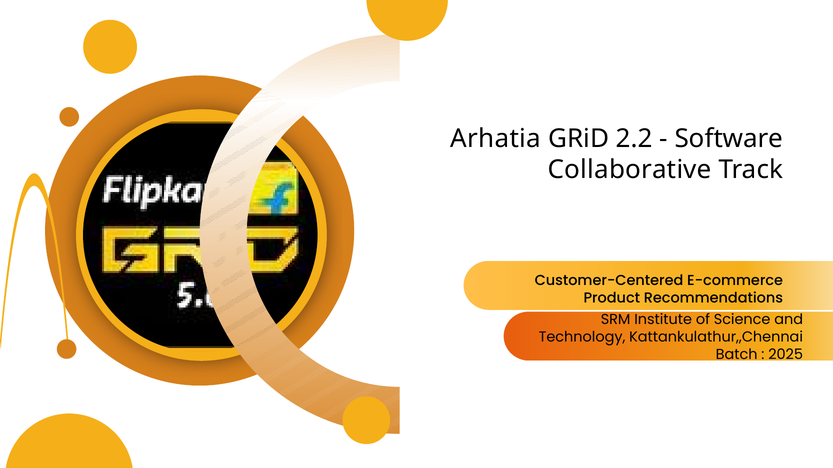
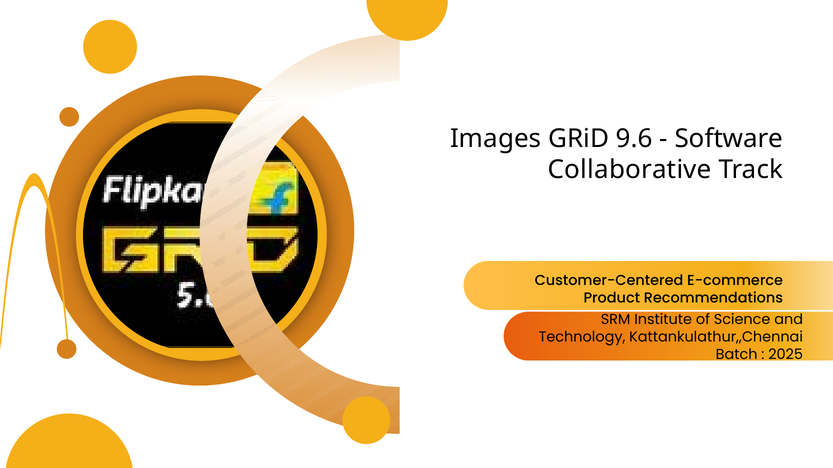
Arhatia: Arhatia -> Images (496, 139)
2.2: 2.2 -> 9.6 (634, 139)
